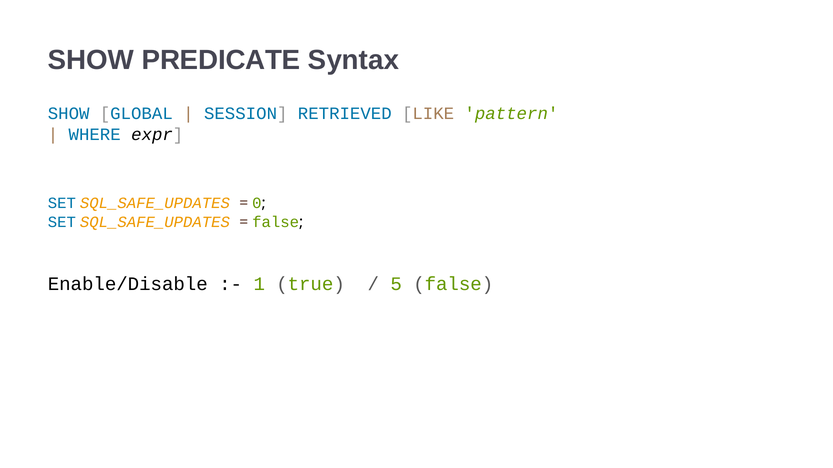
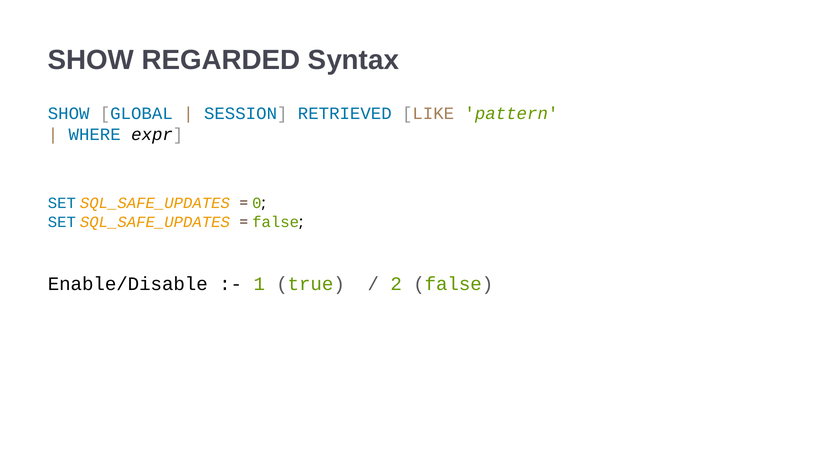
PREDICATE: PREDICATE -> REGARDED (221, 60)
5: 5 -> 2 (396, 284)
